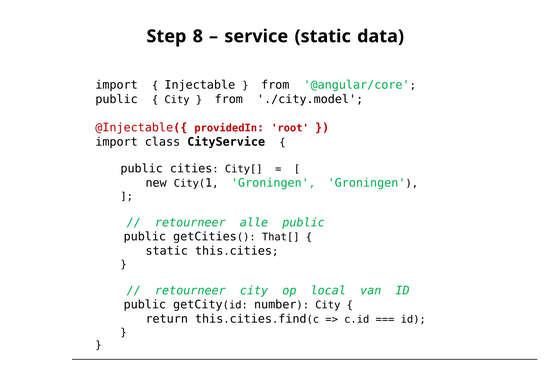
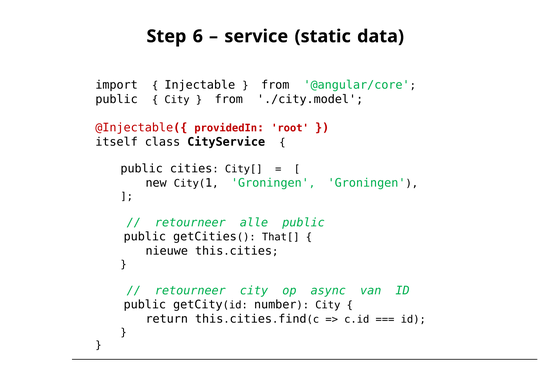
8: 8 -> 6 (198, 36)
import: import -> itself (117, 142)
static: static -> nieuwe (167, 251)
local: local -> async (328, 291)
